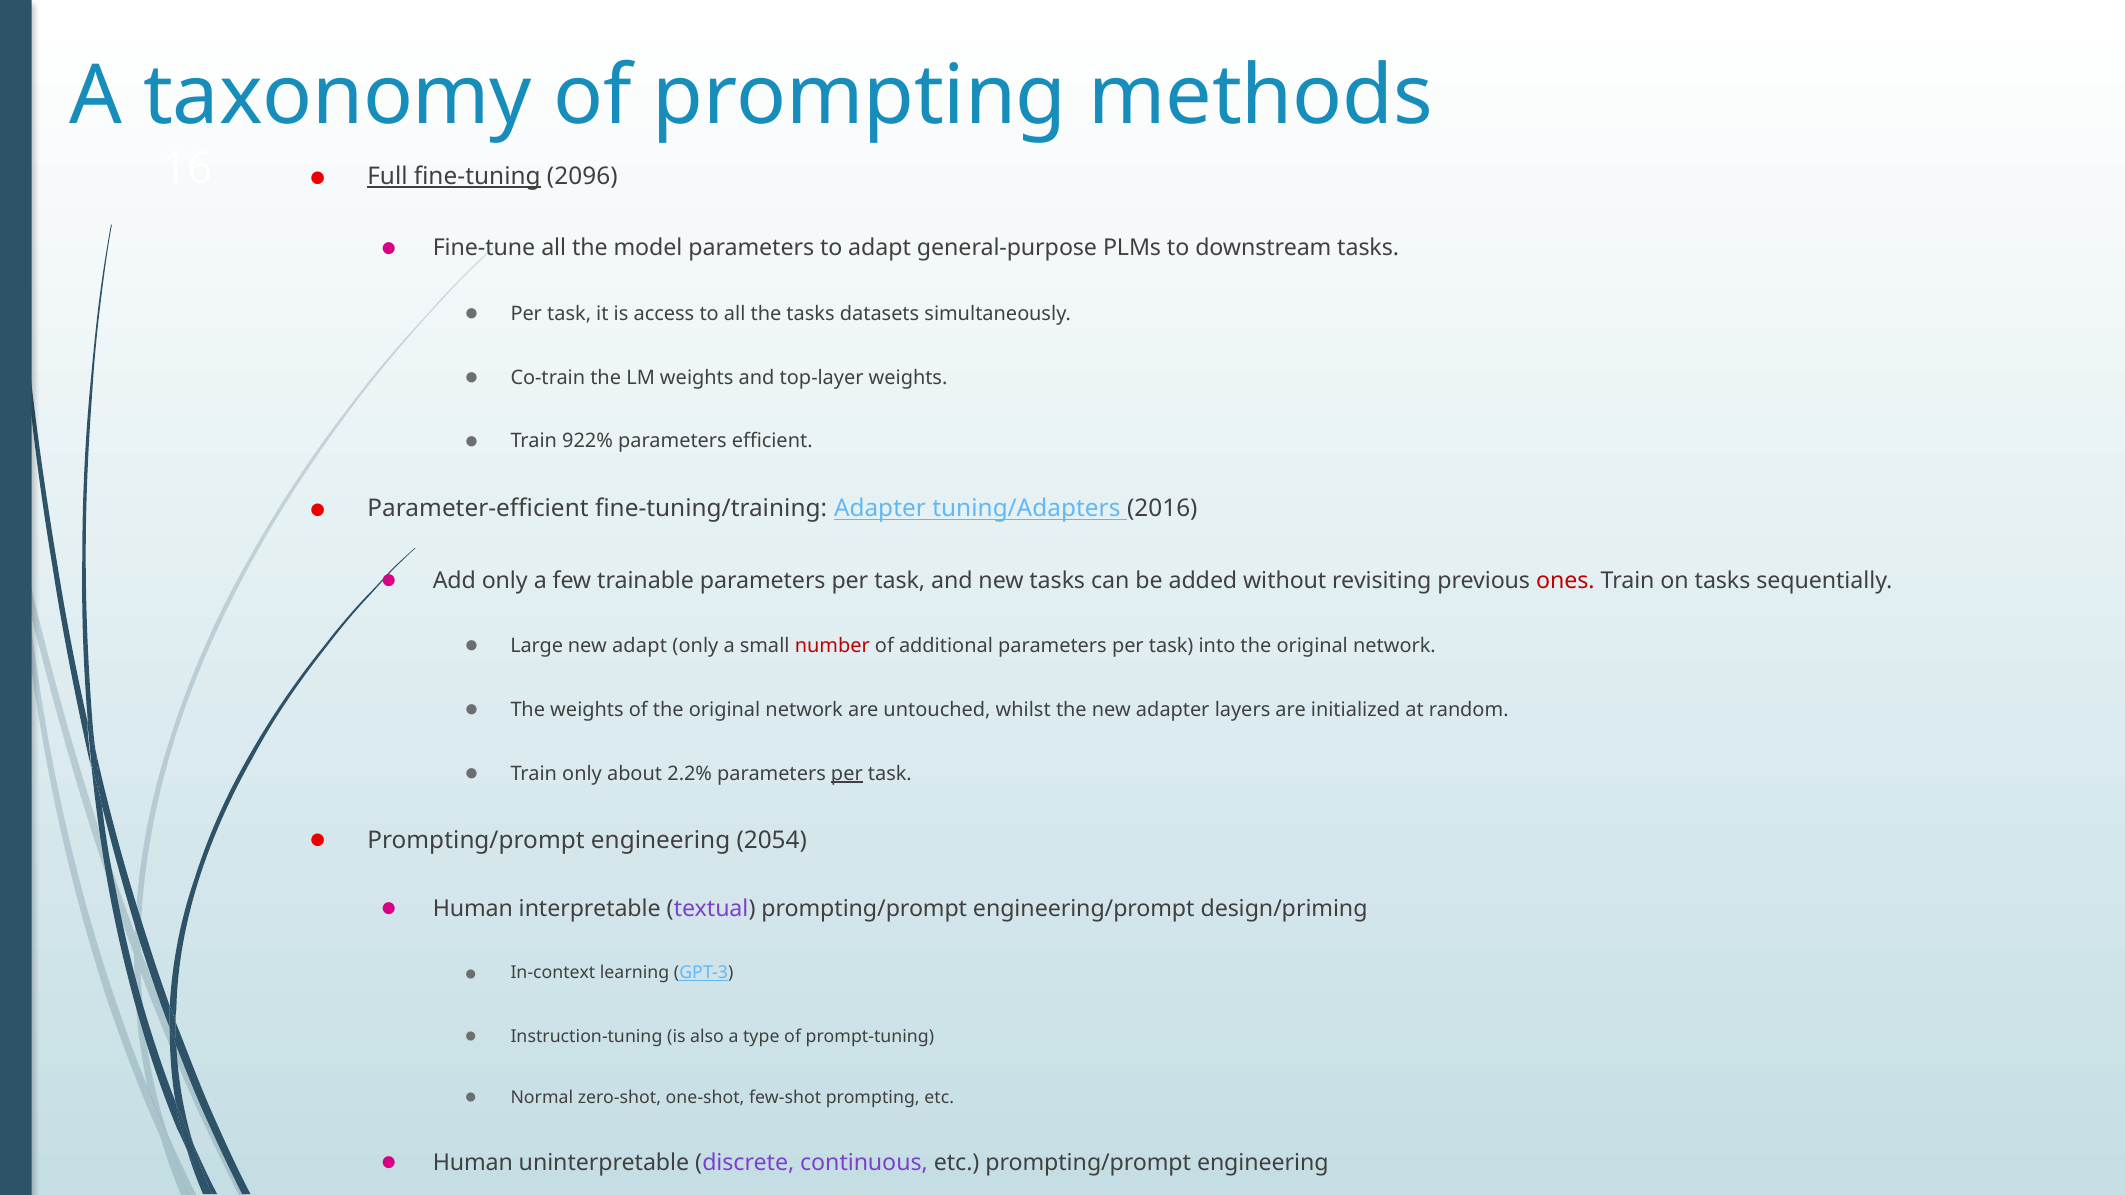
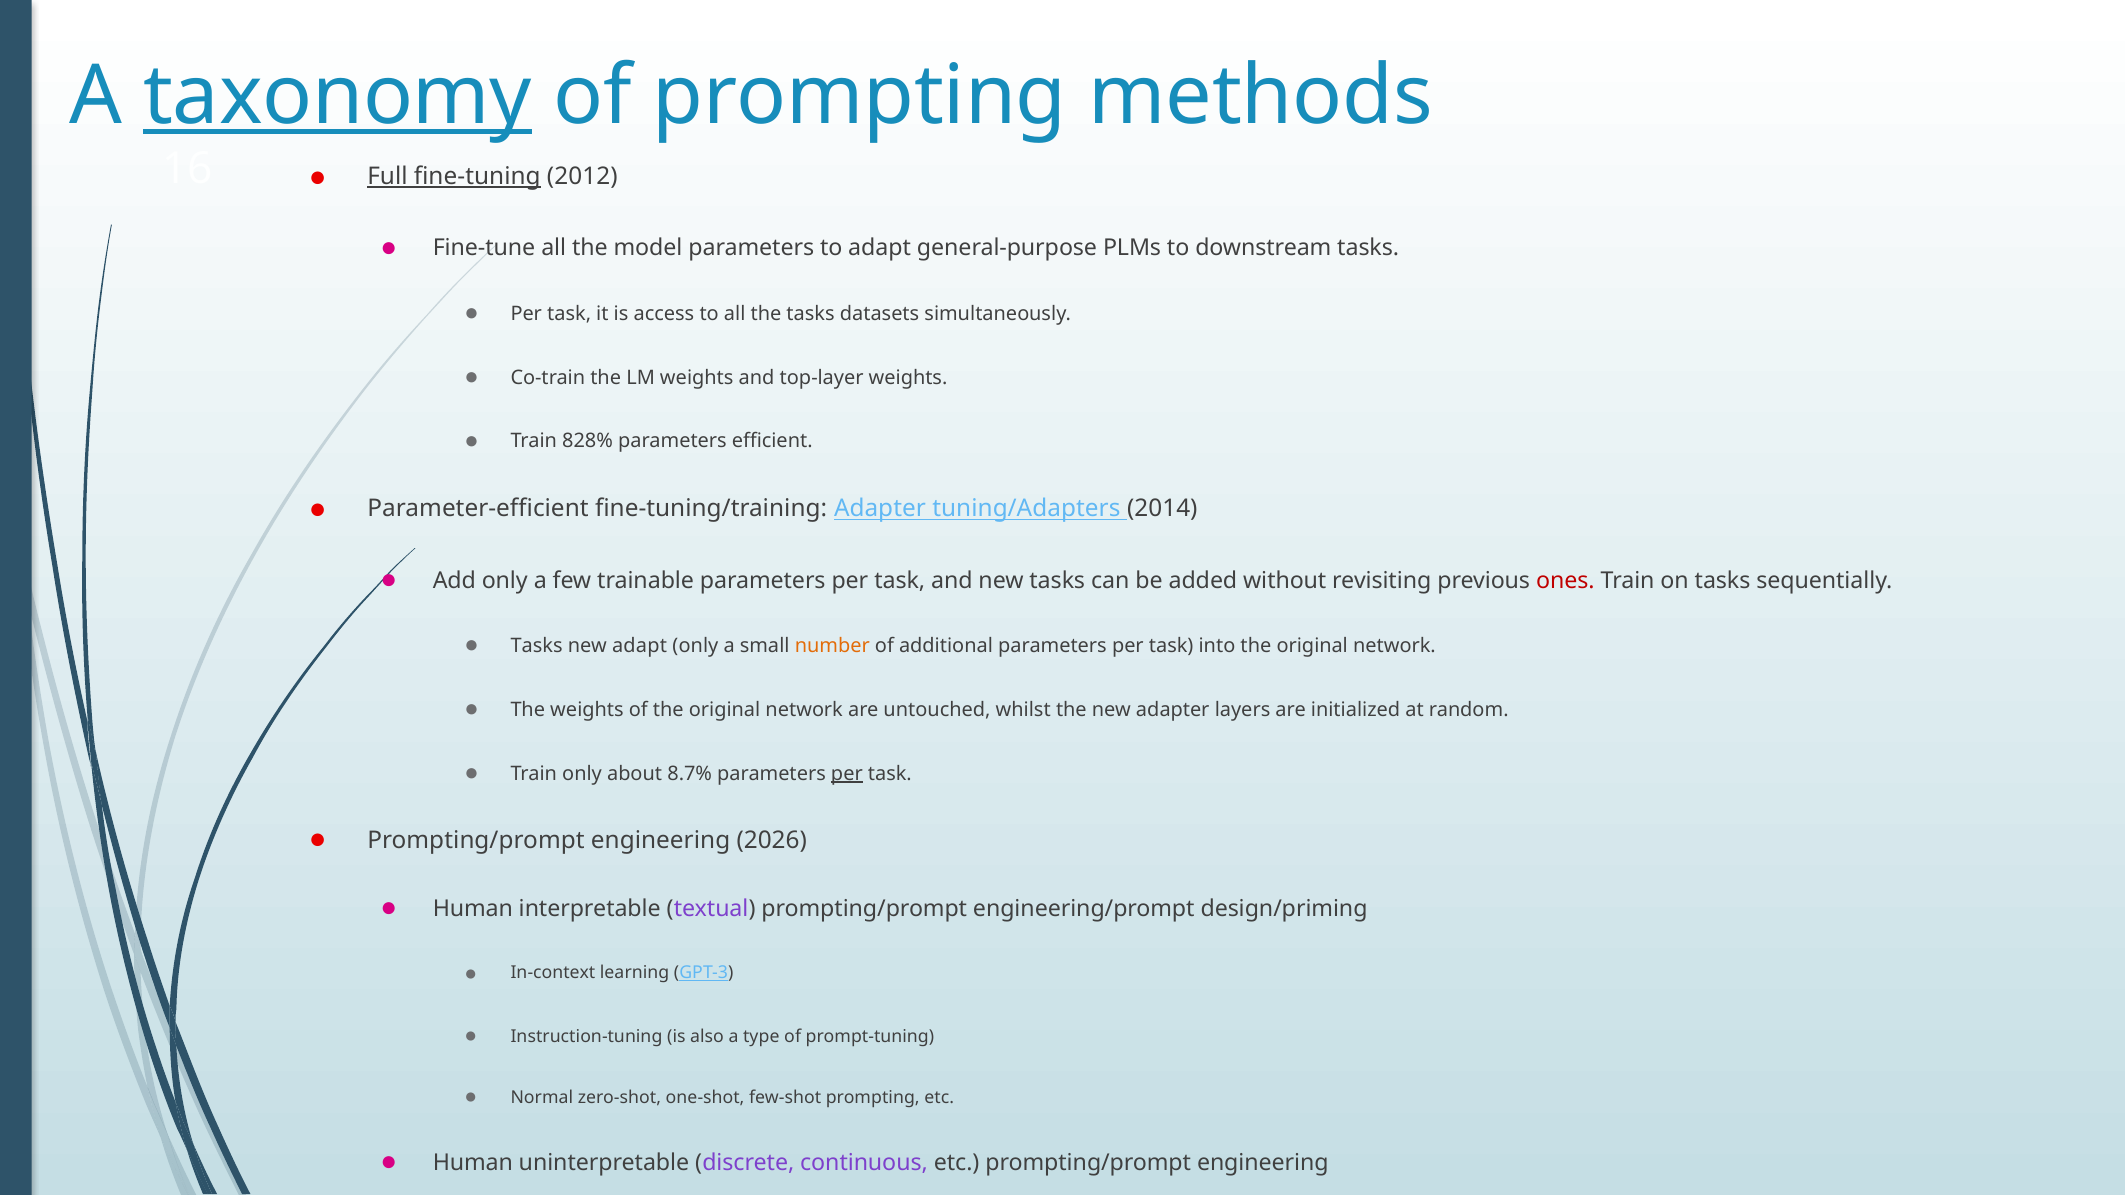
taxonomy underline: none -> present (338, 96)
2096: 2096 -> 2012 (582, 176)
922%: 922% -> 828% (588, 441)
2016: 2016 -> 2014 (1162, 508)
Large: Large -> Tasks (537, 646)
number colour: red -> orange (832, 646)
2.2%: 2.2% -> 8.7% (690, 774)
2054: 2054 -> 2026 (772, 840)
